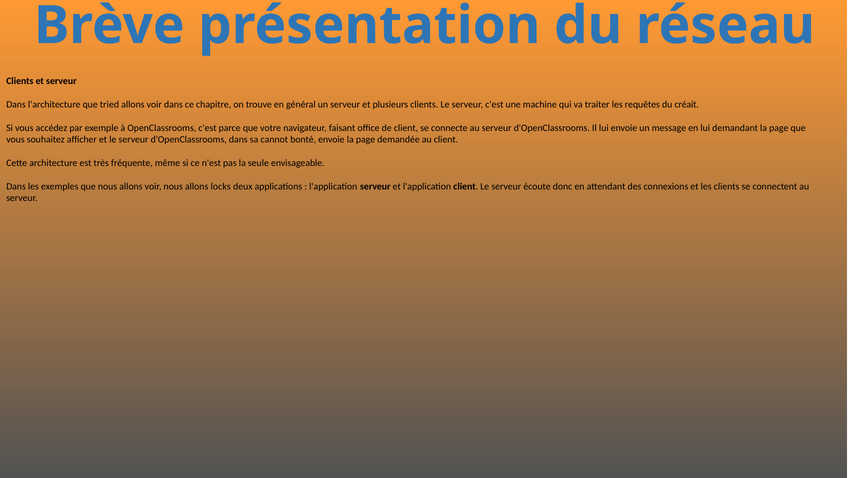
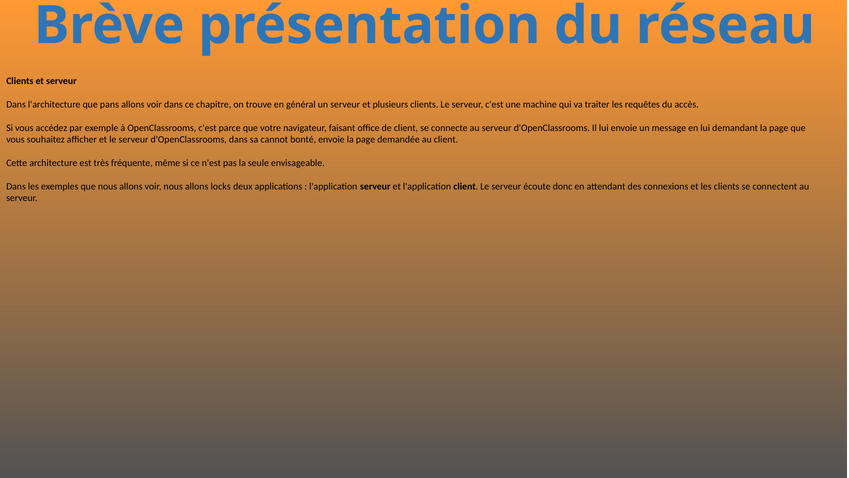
tried: tried -> pans (109, 104)
créait: créait -> accès (687, 104)
